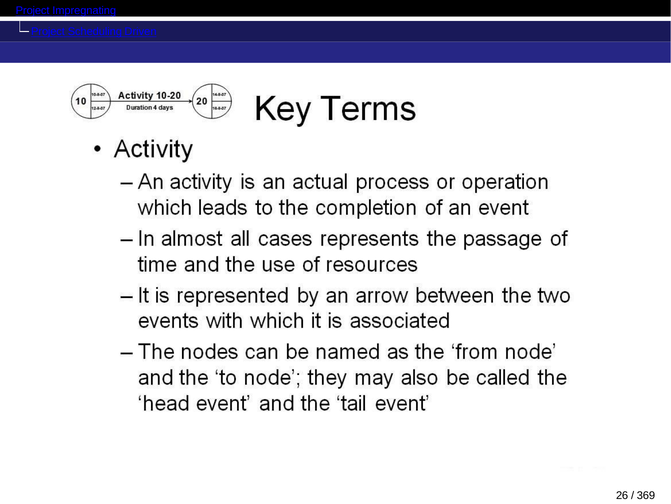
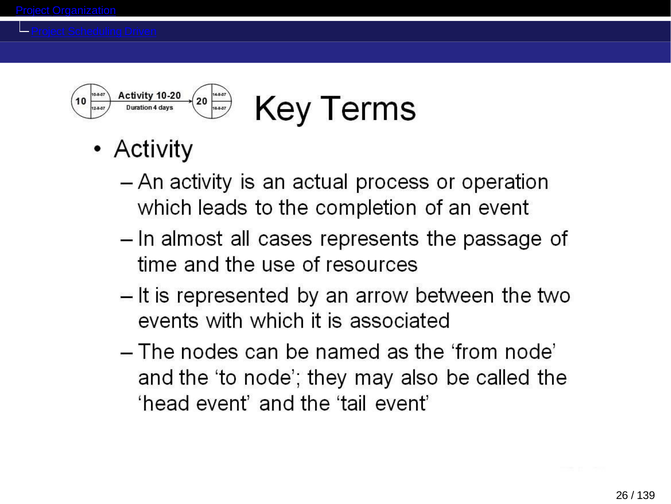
Impregnating: Impregnating -> Organization (84, 11)
369: 369 -> 139 (646, 495)
